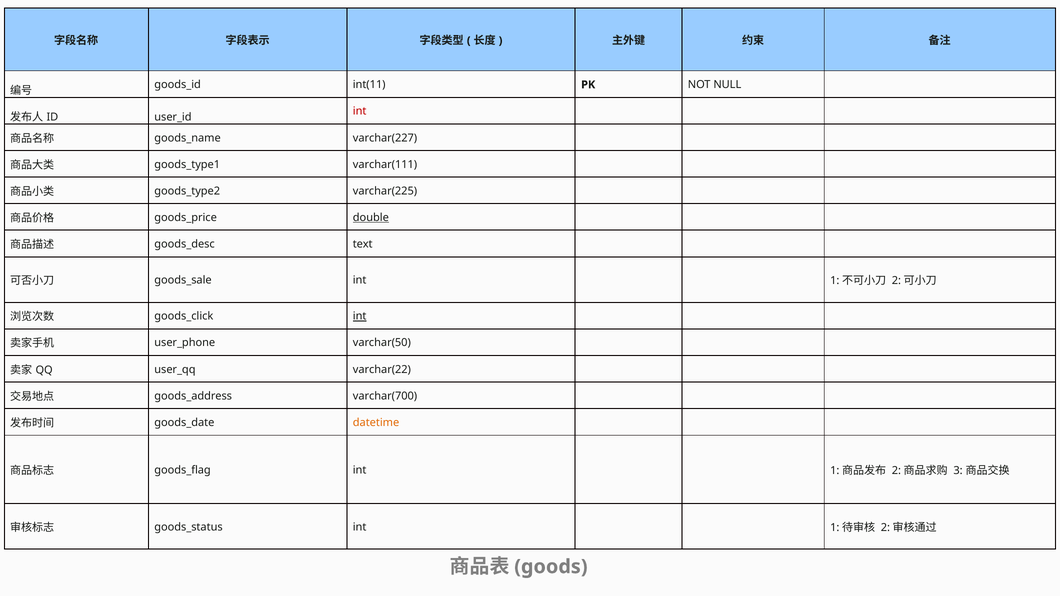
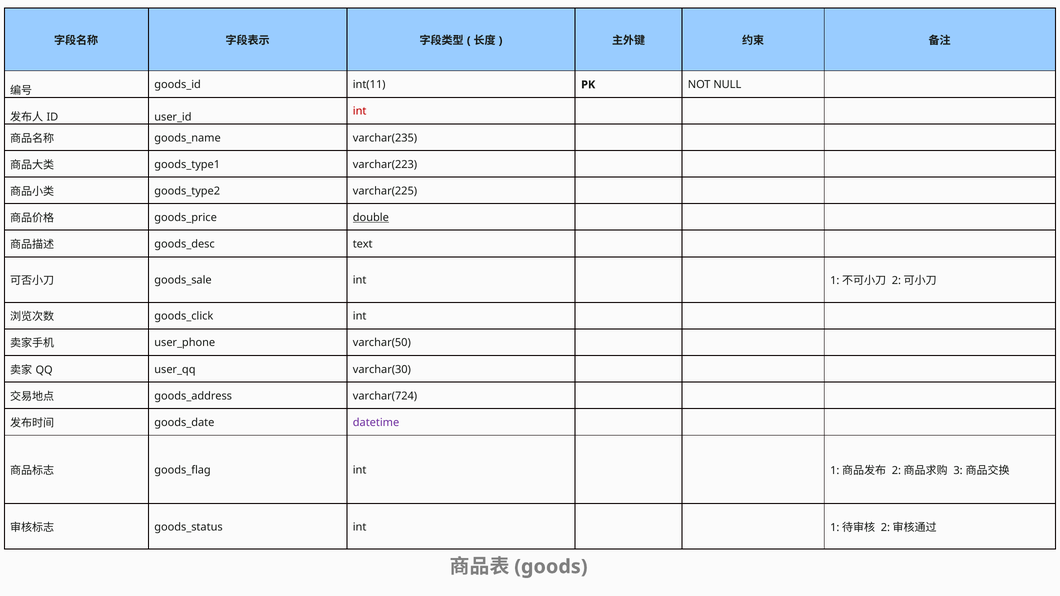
varchar(227: varchar(227 -> varchar(235 (385, 138)
varchar(111: varchar(111 -> varchar(223 (385, 165)
int underline: present -> none (360, 316)
varchar(22: varchar(22 -> varchar(30 (382, 370)
varchar(700: varchar(700 -> varchar(724 (385, 396)
datetime colour: orange -> purple (376, 423)
